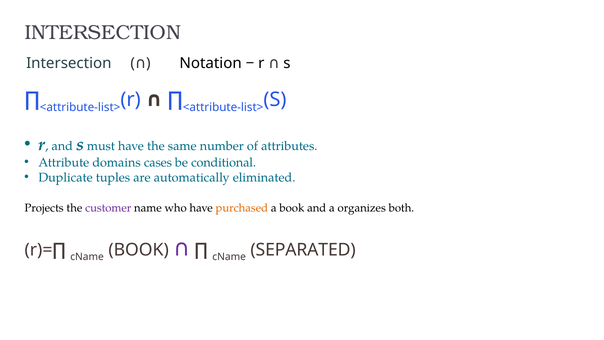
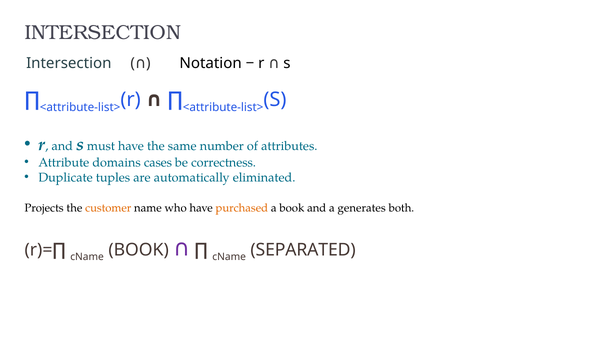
conditional: conditional -> correctness (224, 162)
customer colour: purple -> orange (108, 208)
organizes: organizes -> generates (362, 208)
